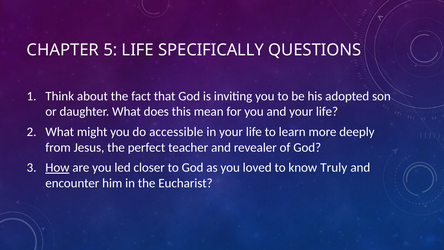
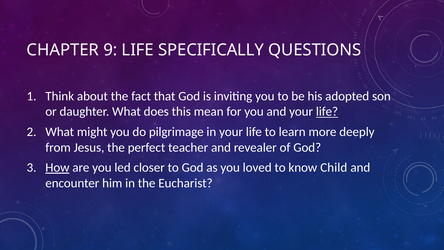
5: 5 -> 9 (110, 50)
life underline: none -> present (327, 112)
accessible: accessible -> pilgrimage (176, 132)
Truly: Truly -> Child (334, 167)
